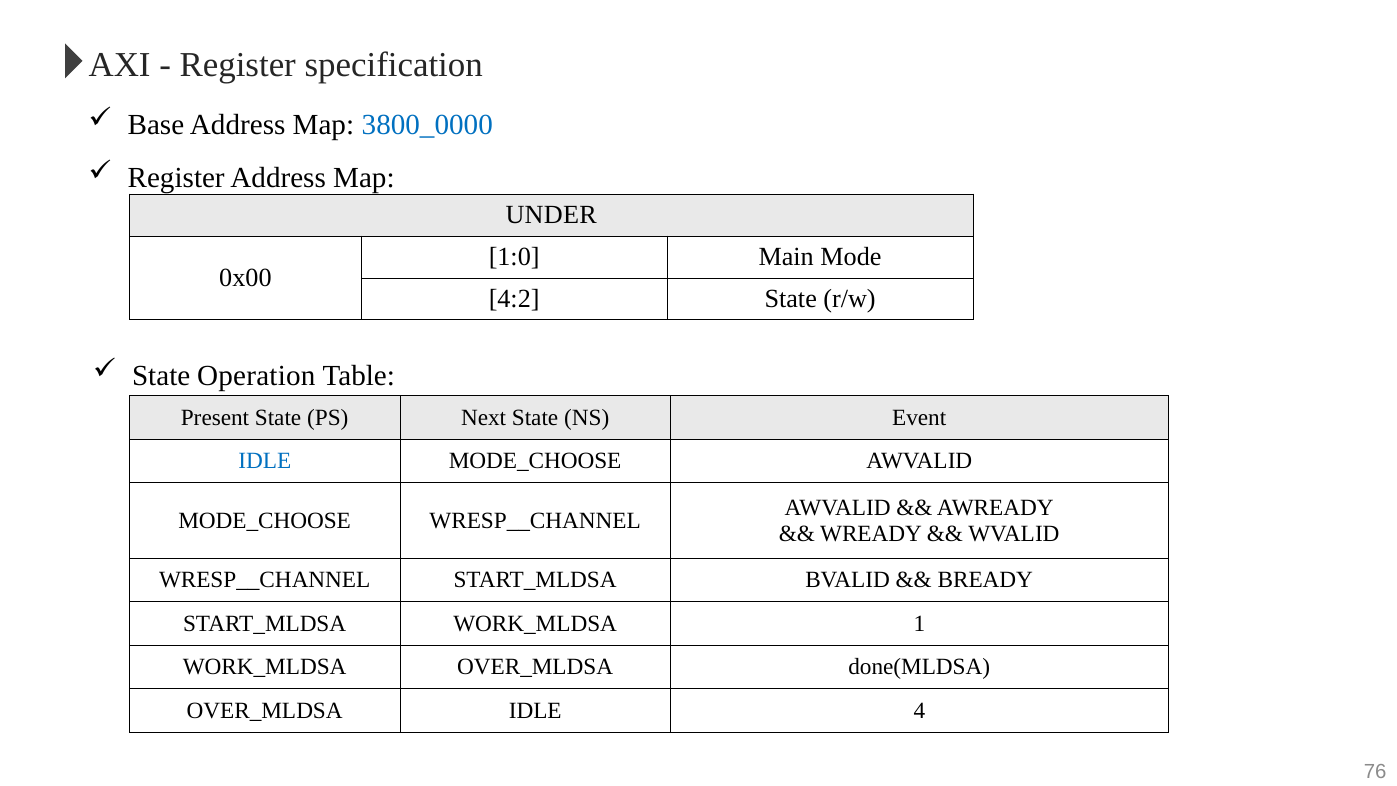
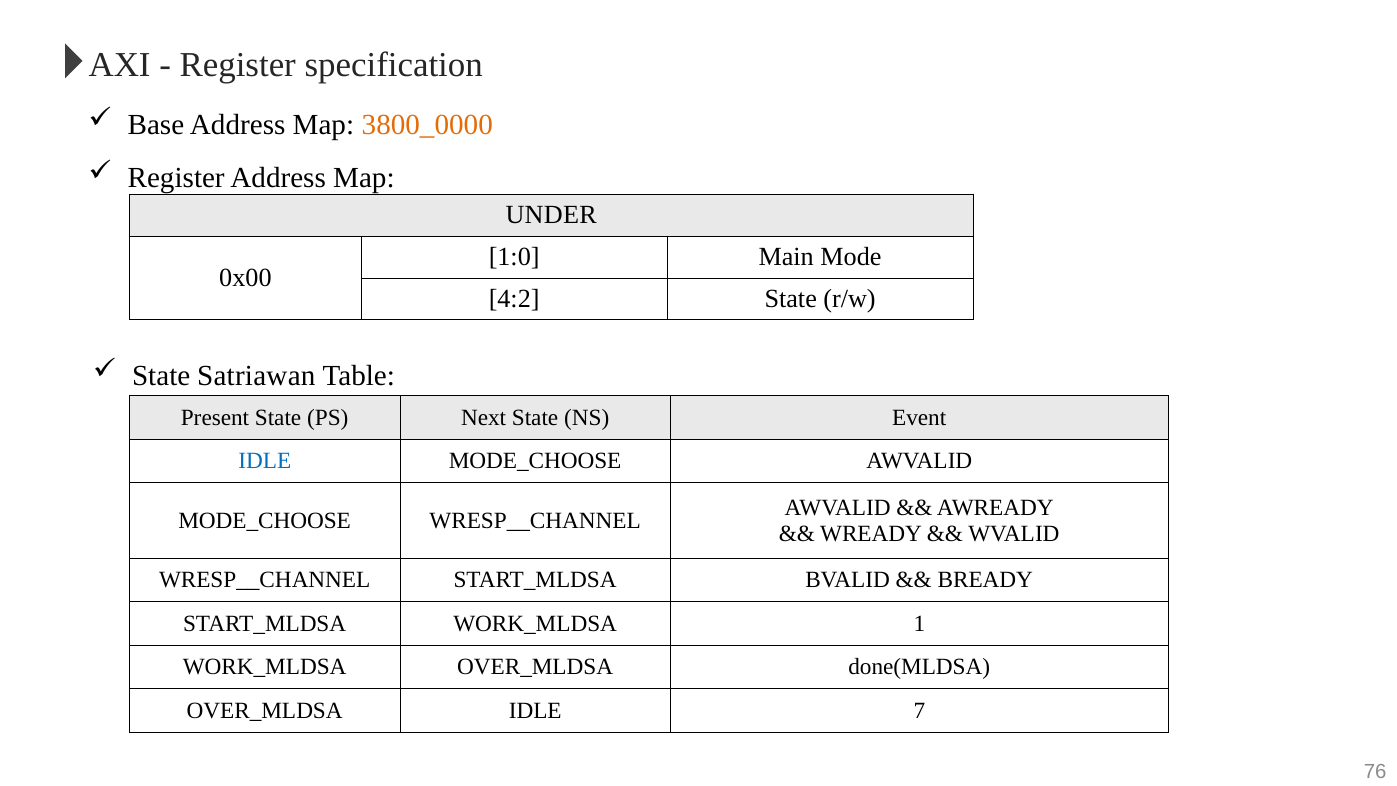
3800_0000 colour: blue -> orange (427, 125)
Operation: Operation -> Satriawan (256, 375)
4: 4 -> 7 (919, 711)
